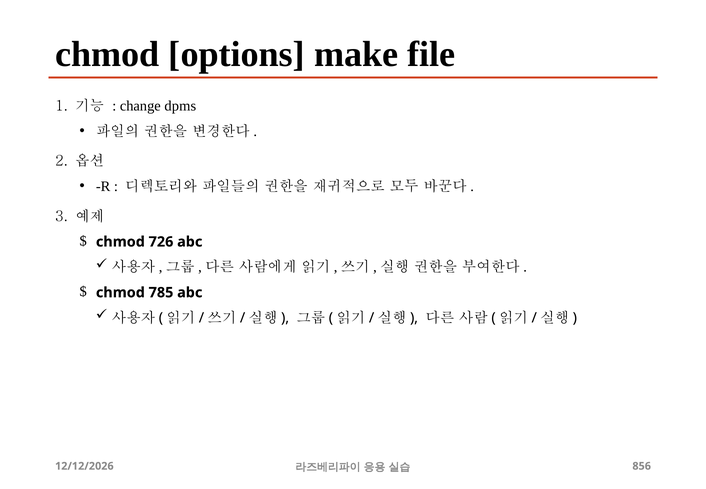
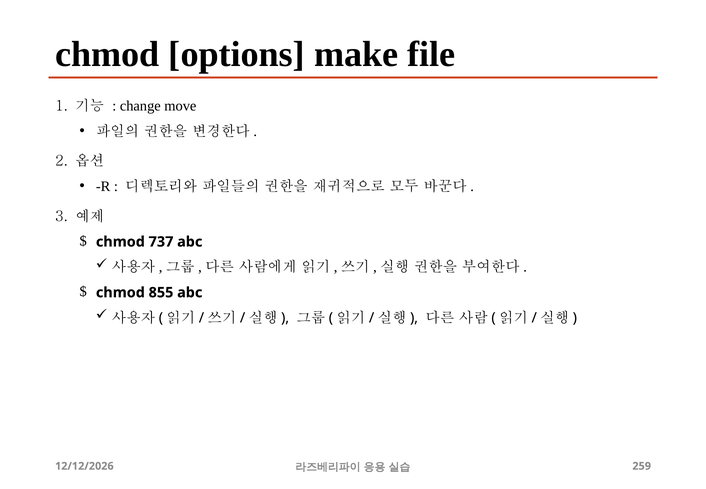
dpms: dpms -> move (180, 106)
726: 726 -> 737 (161, 242)
785: 785 -> 855 (161, 292)
856: 856 -> 259 (642, 466)
